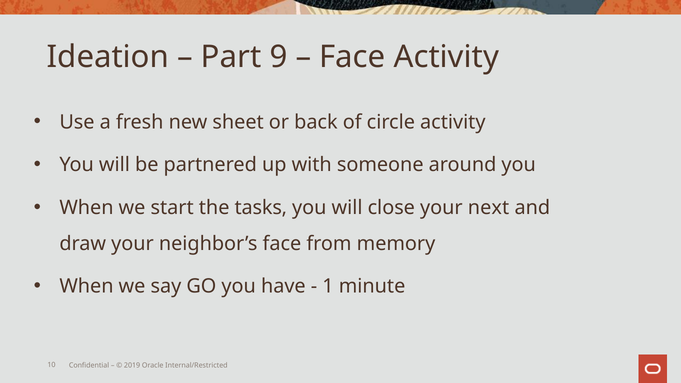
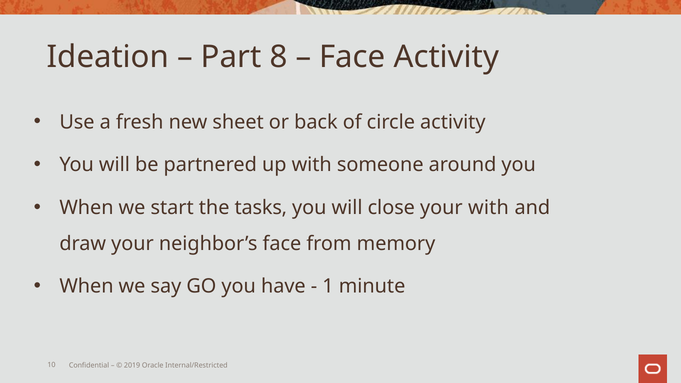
9: 9 -> 8 (278, 57)
your next: next -> with (488, 208)
